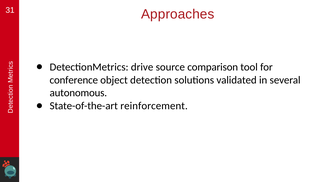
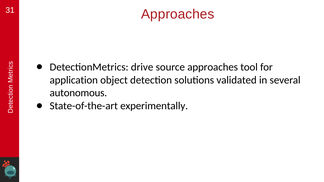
source comparison: comparison -> approaches (213, 67)
conference: conference -> application (74, 80)
reinforcement: reinforcement -> experimentally (154, 106)
